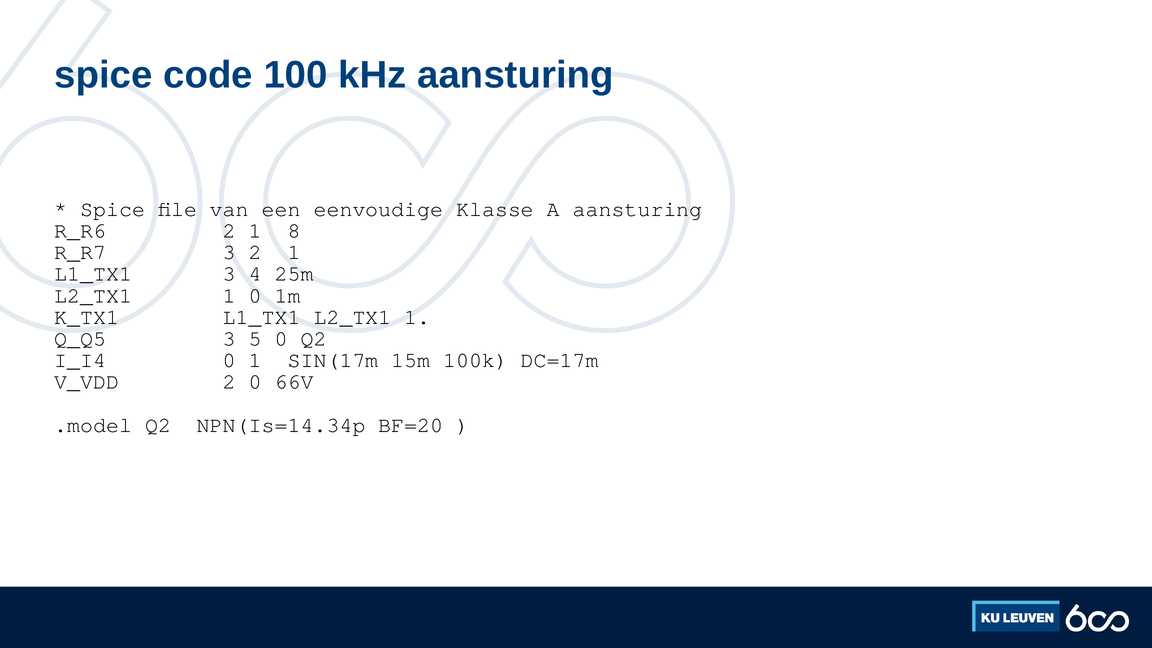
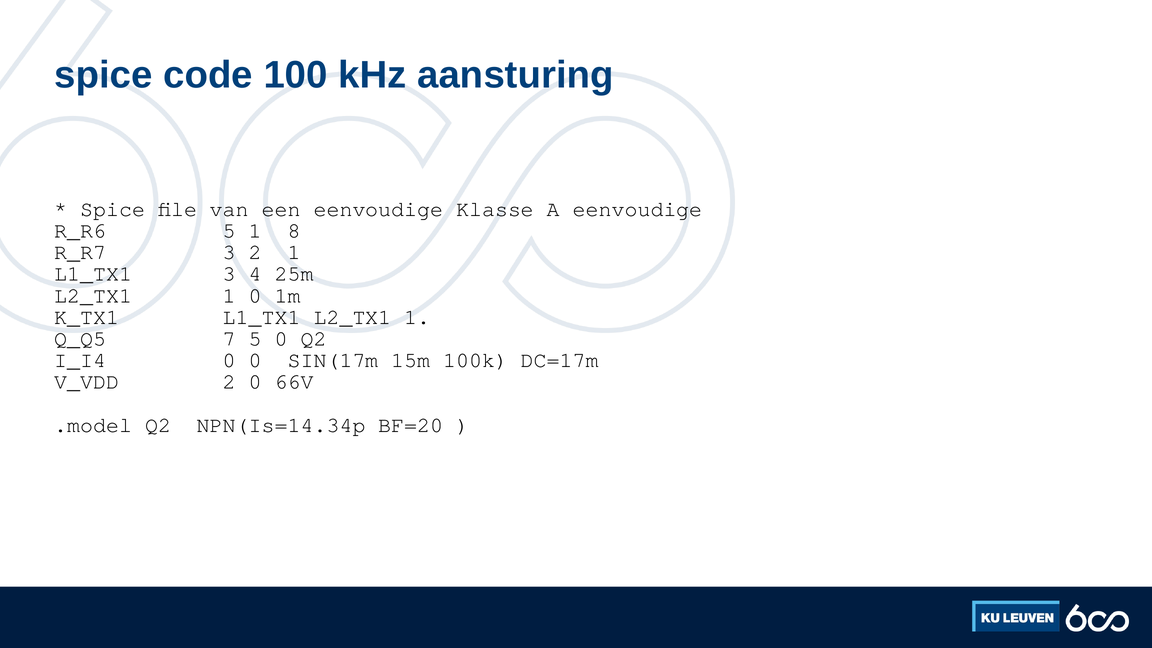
A aansturing: aansturing -> eenvoudige (638, 209)
R_R6 2: 2 -> 5 (229, 231)
Q_Q5 3: 3 -> 7 (229, 339)
0 1: 1 -> 0 (255, 360)
